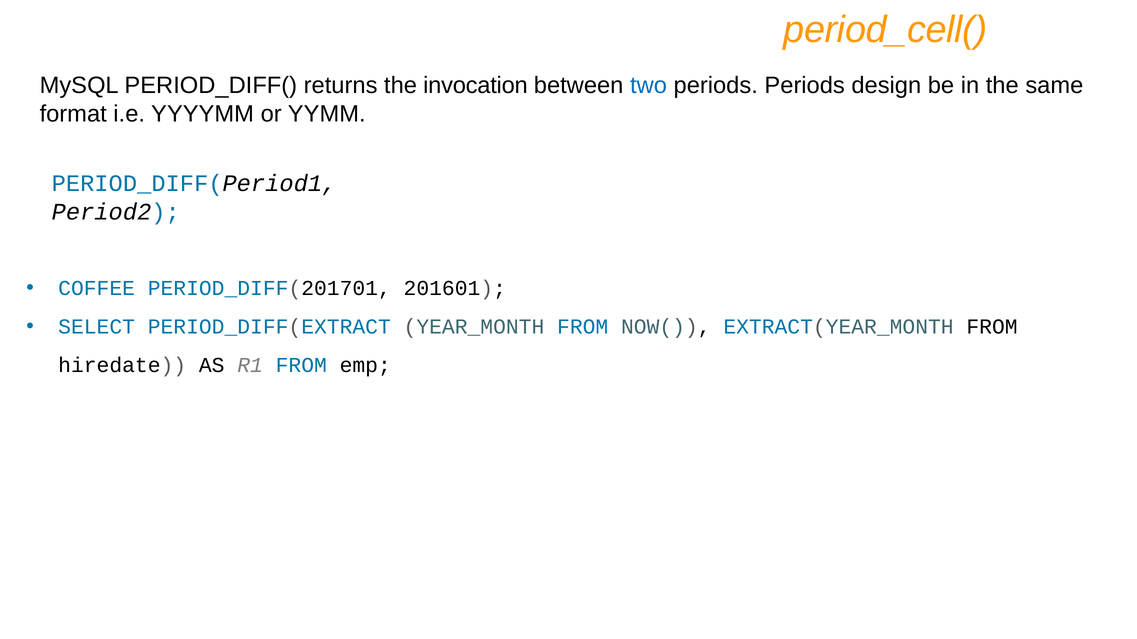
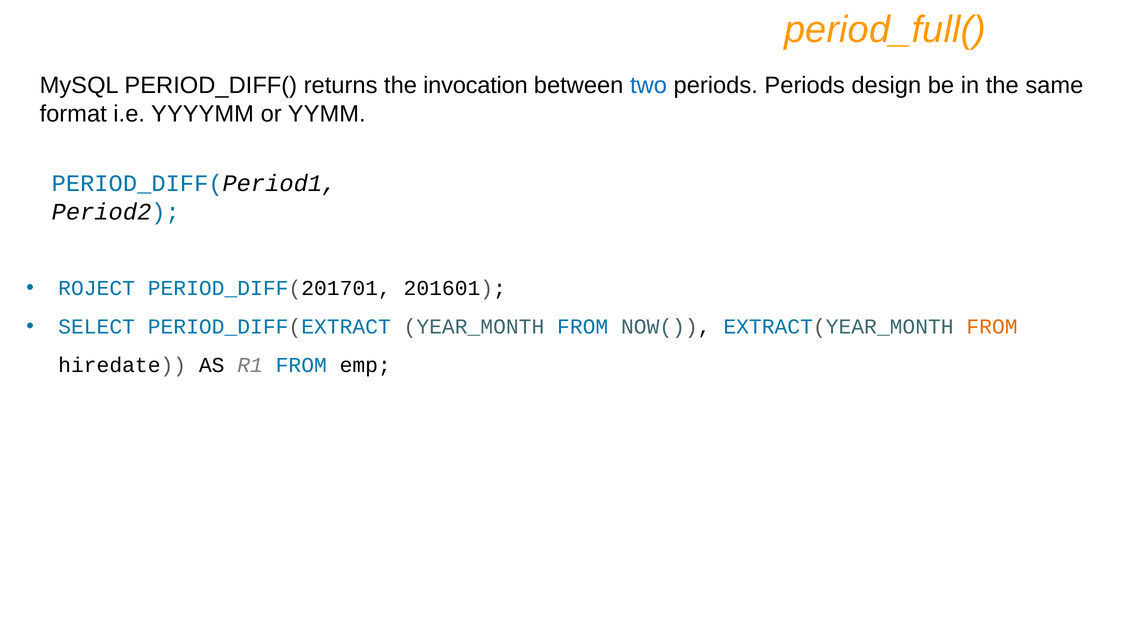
period_cell(: period_cell( -> period_full( (885, 30)
COFFEE: COFFEE -> ROJECT (97, 289)
FROM colour: black -> orange (992, 327)
